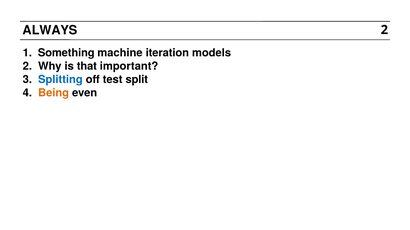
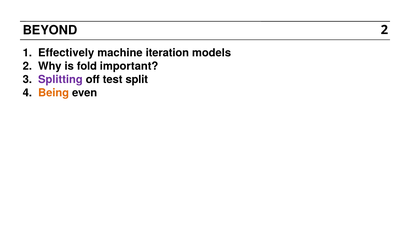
ALWAYS: ALWAYS -> BEYOND (50, 30)
Something: Something -> Effectively (66, 53)
that: that -> fold (87, 66)
Splitting colour: blue -> purple (60, 79)
